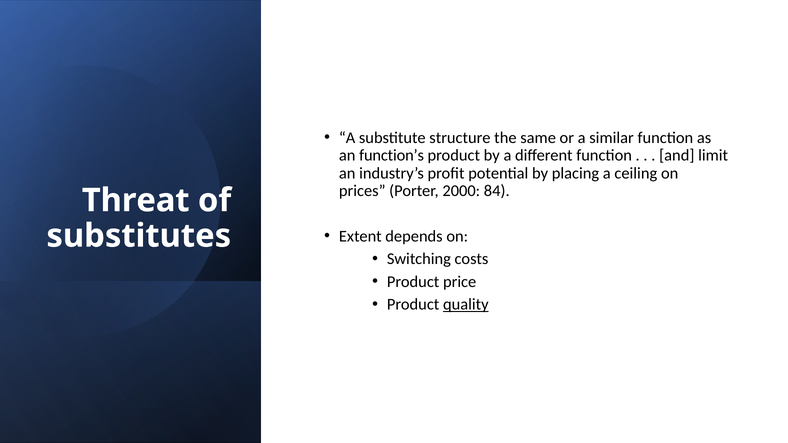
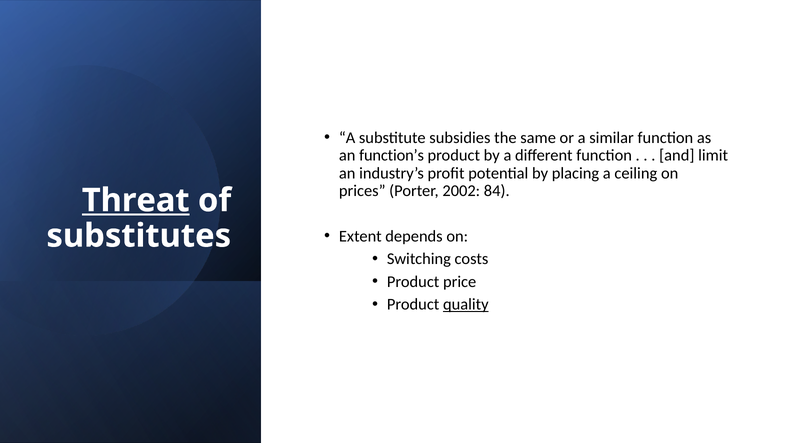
structure: structure -> subsidies (460, 138)
2000: 2000 -> 2002 (461, 191)
Threat underline: none -> present (136, 201)
